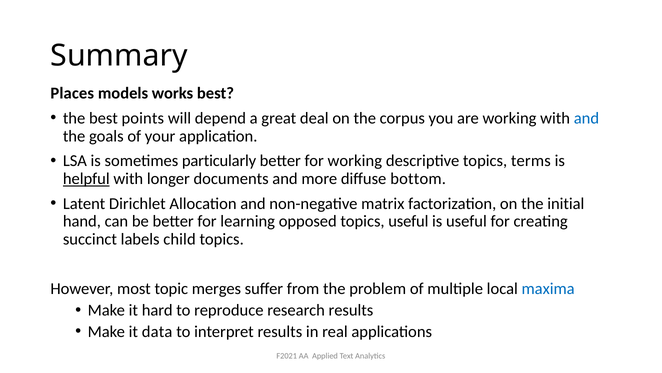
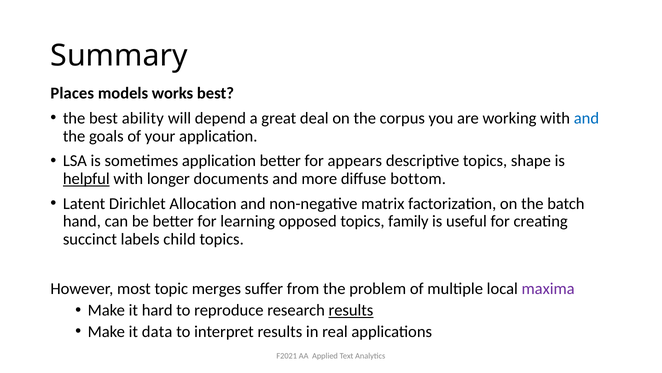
points: points -> ability (143, 118)
sometimes particularly: particularly -> application (219, 161)
for working: working -> appears (355, 161)
terms: terms -> shape (531, 161)
initial: initial -> batch (566, 203)
topics useful: useful -> family (408, 221)
maxima colour: blue -> purple (548, 288)
results underline: none -> present (351, 310)
